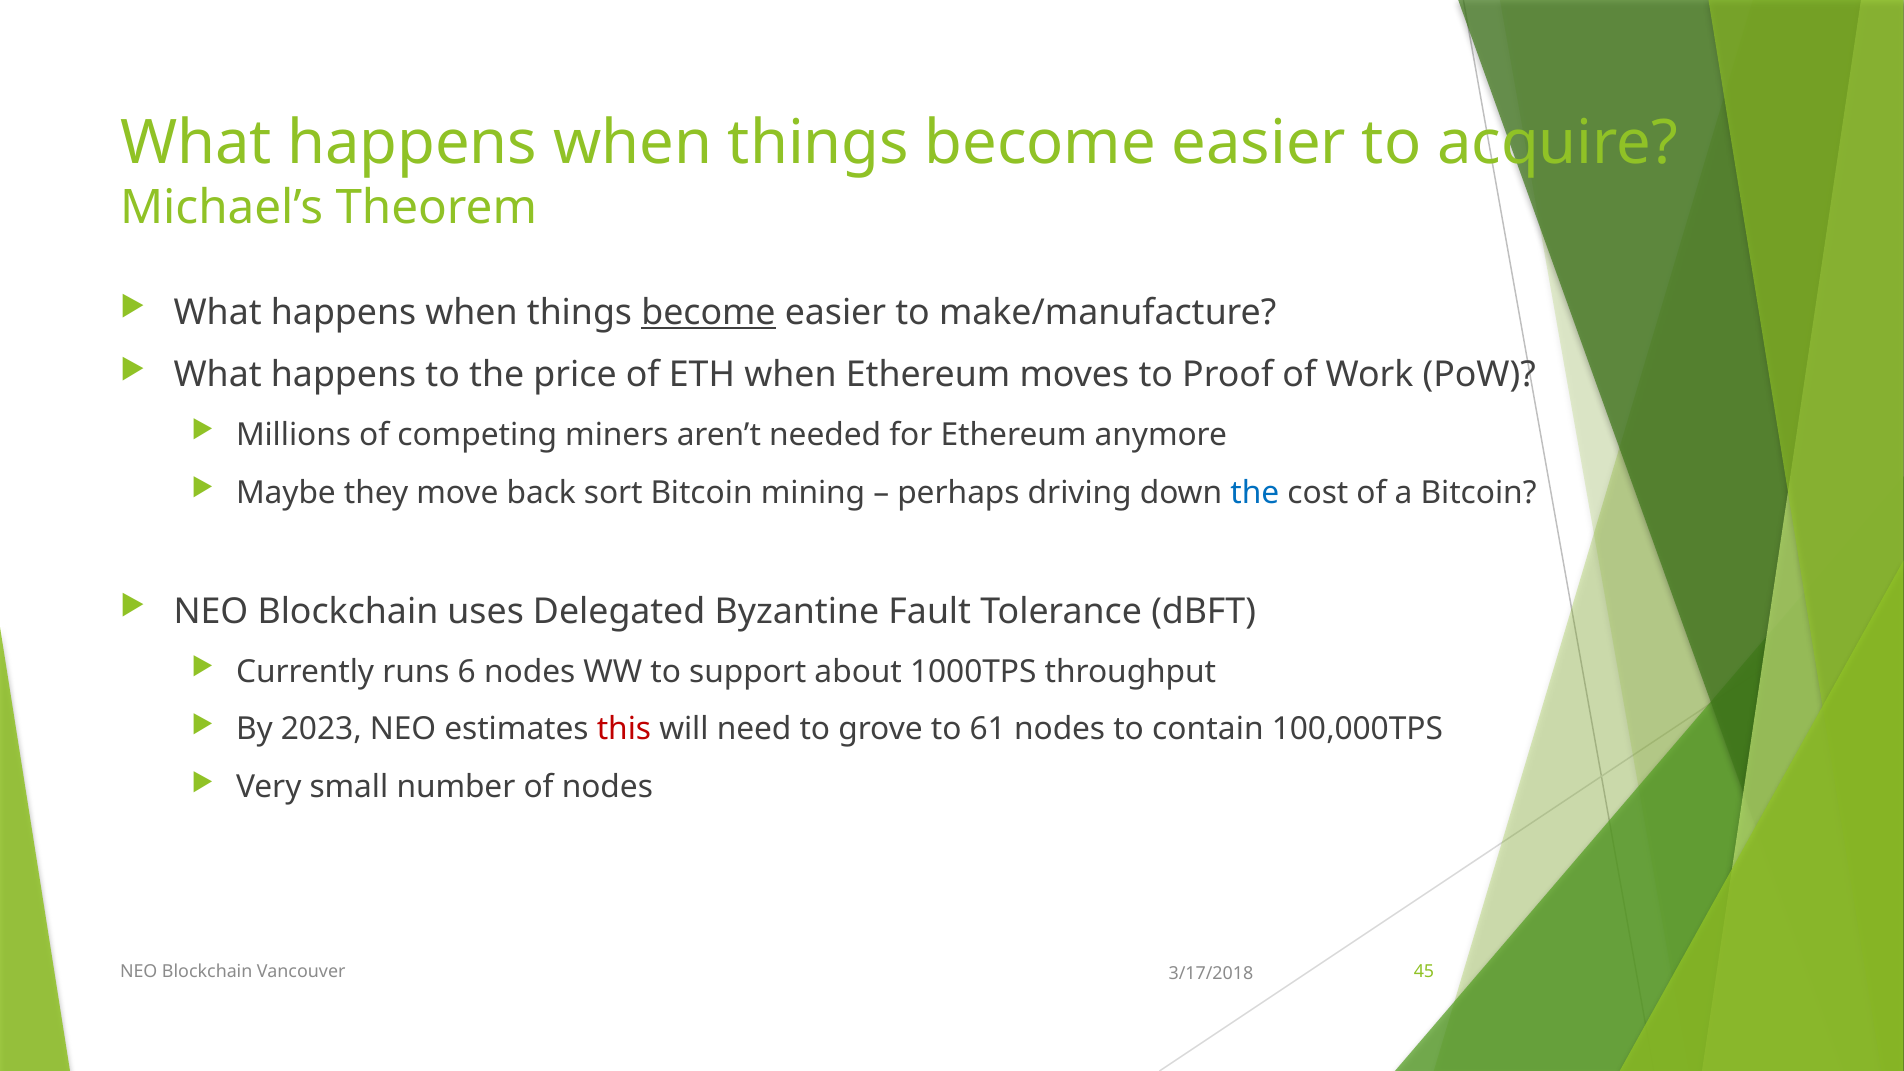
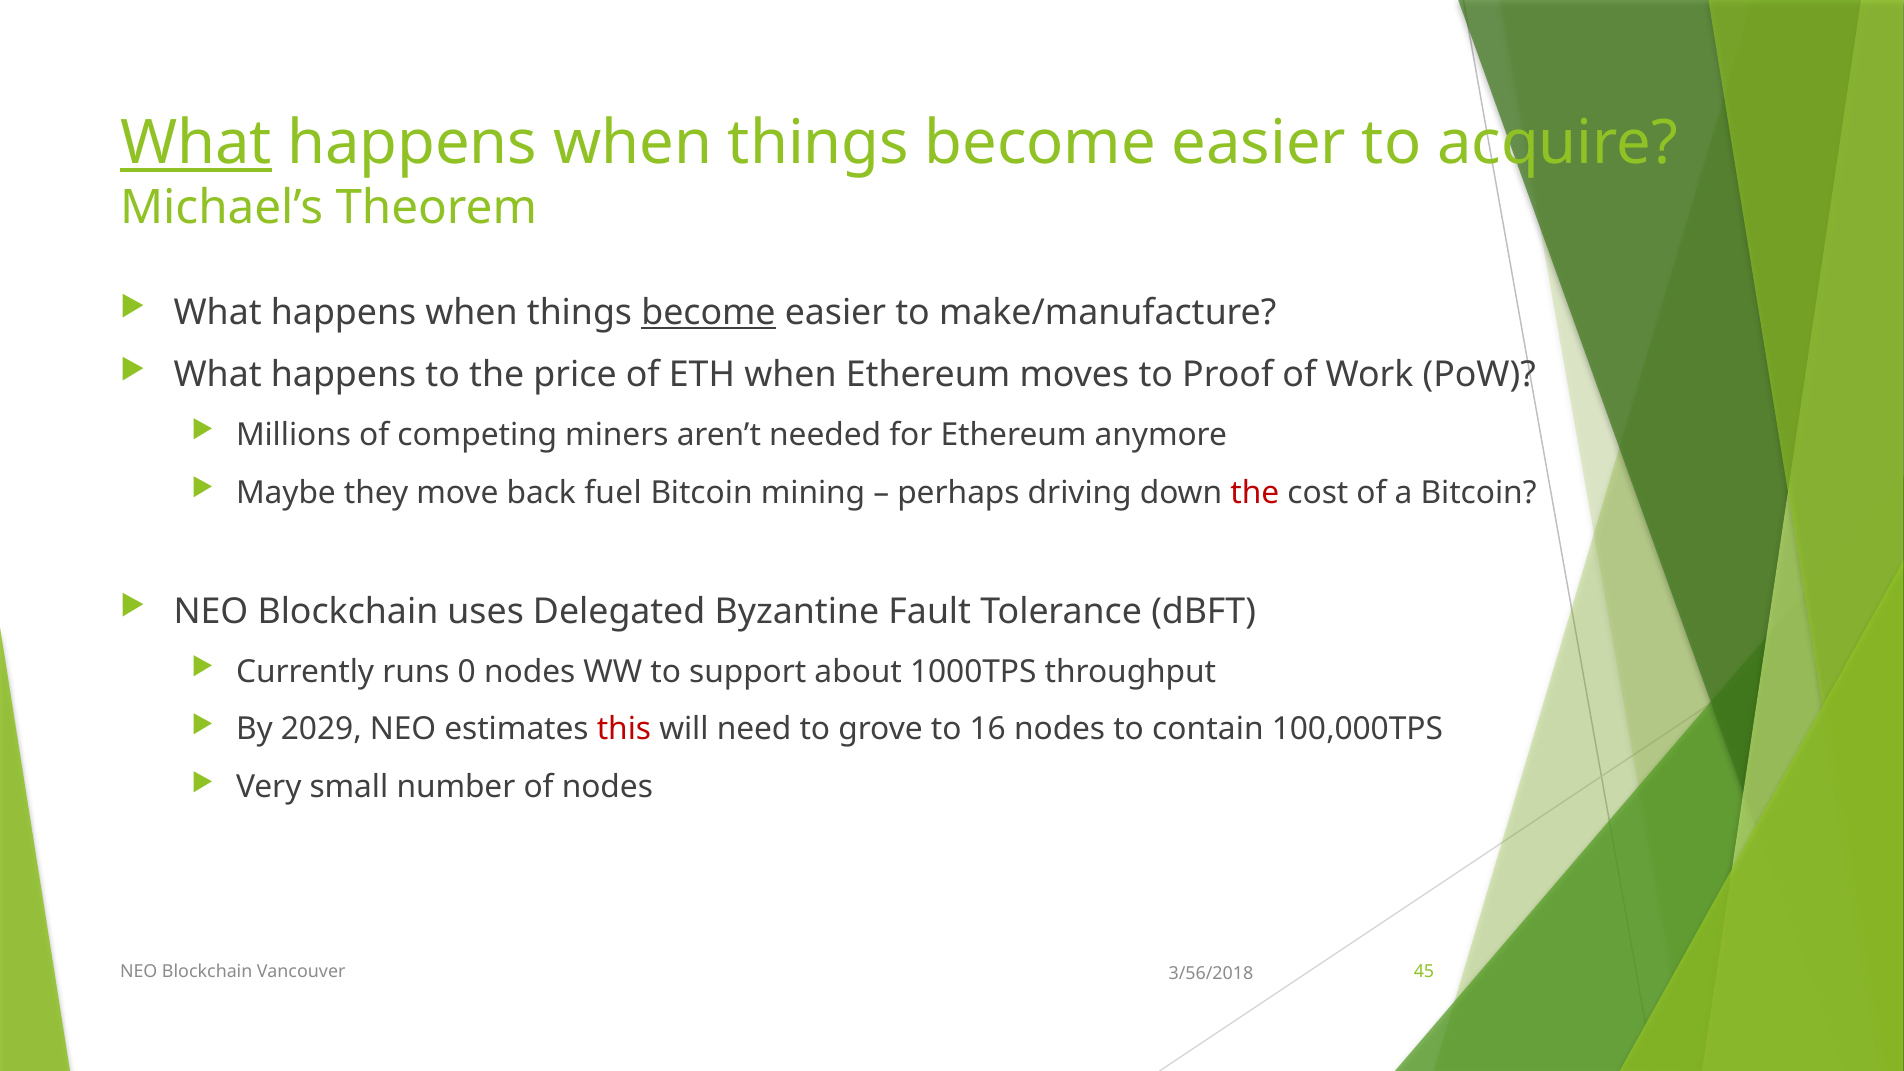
What underline: none -> present (196, 144)
sort: sort -> fuel (613, 493)
the colour: blue -> red (1255, 493)
6: 6 -> 0 (467, 672)
2023: 2023 -> 2029 (321, 729)
61: 61 -> 16 (988, 729)
3/17/2018: 3/17/2018 -> 3/56/2018 (1211, 973)
